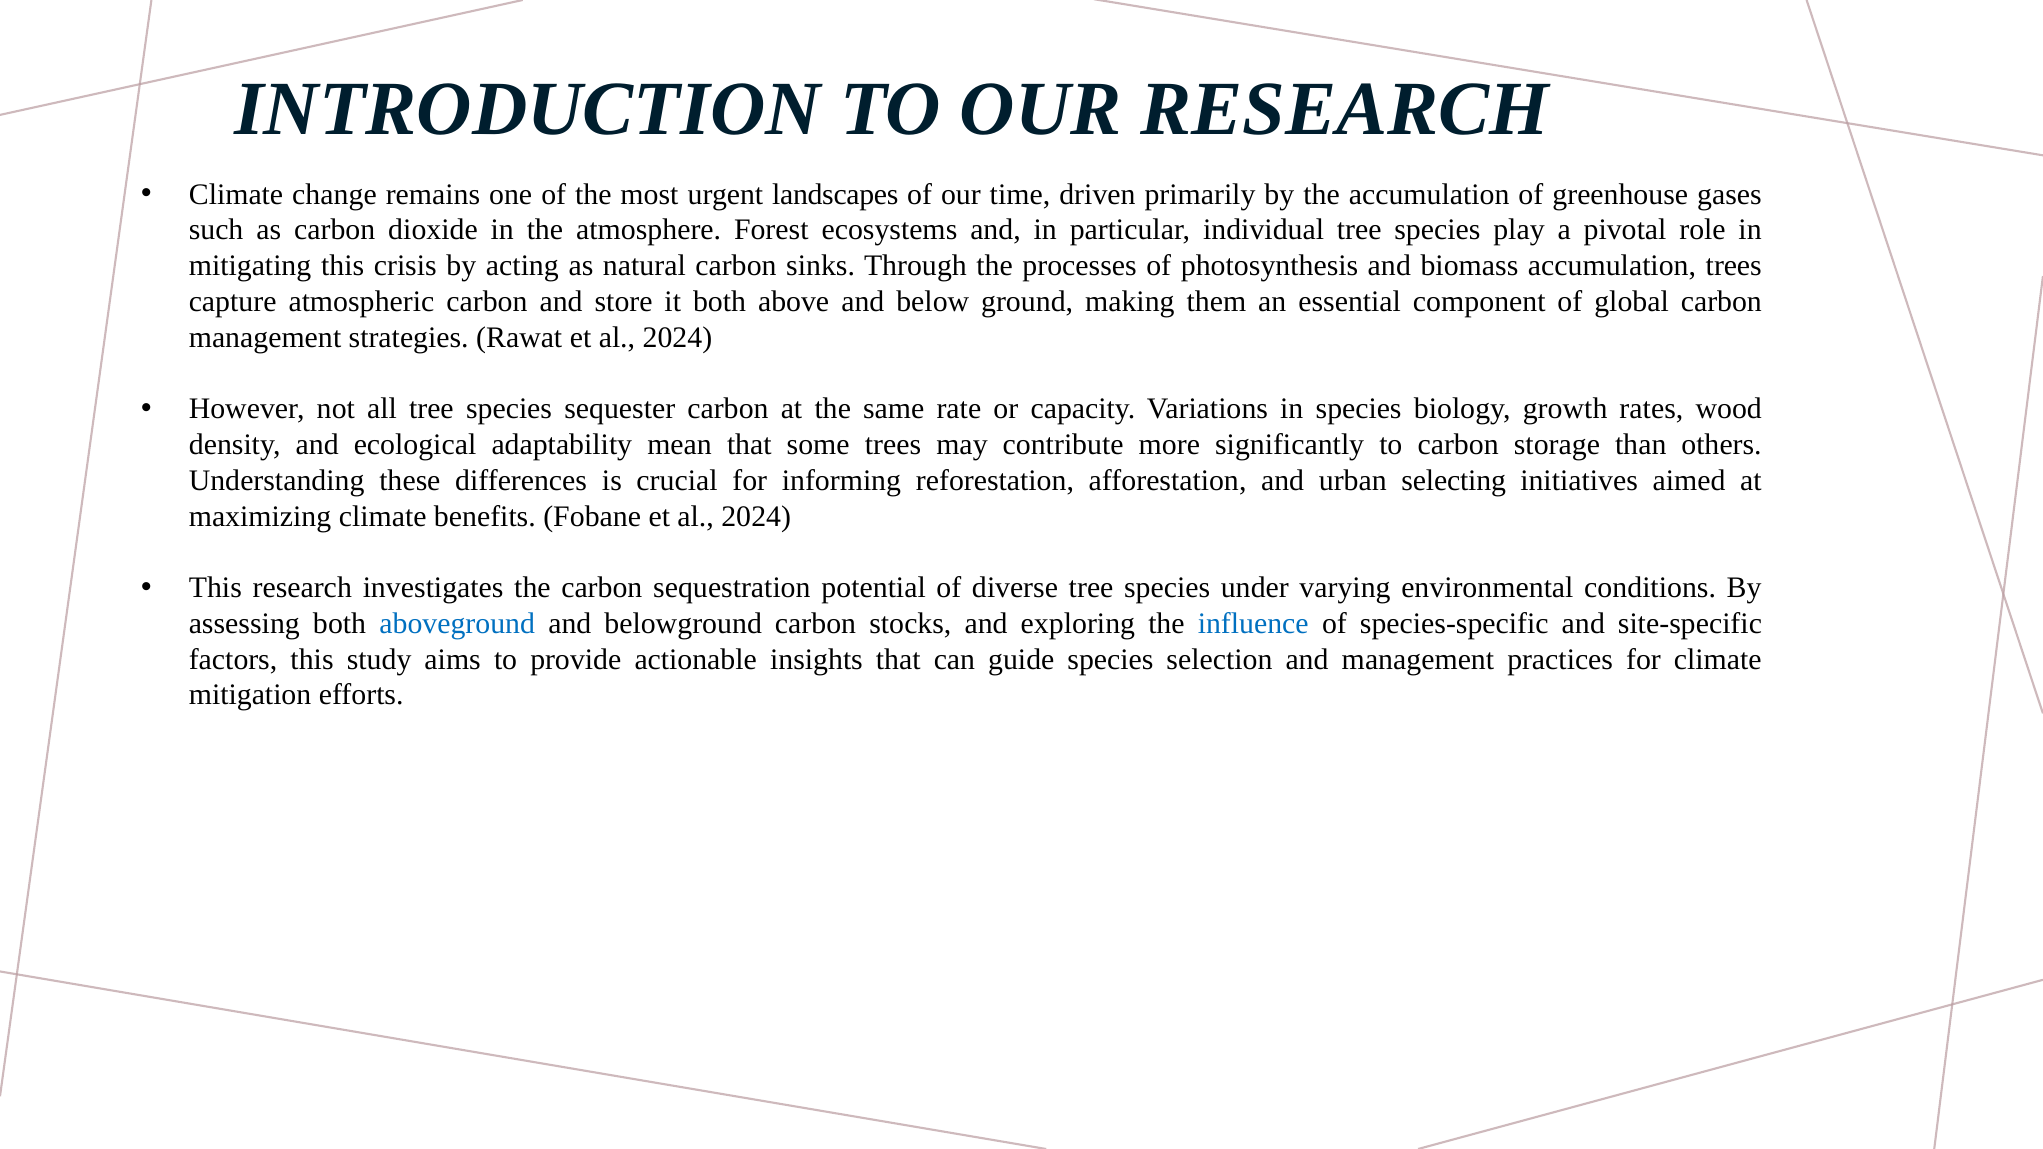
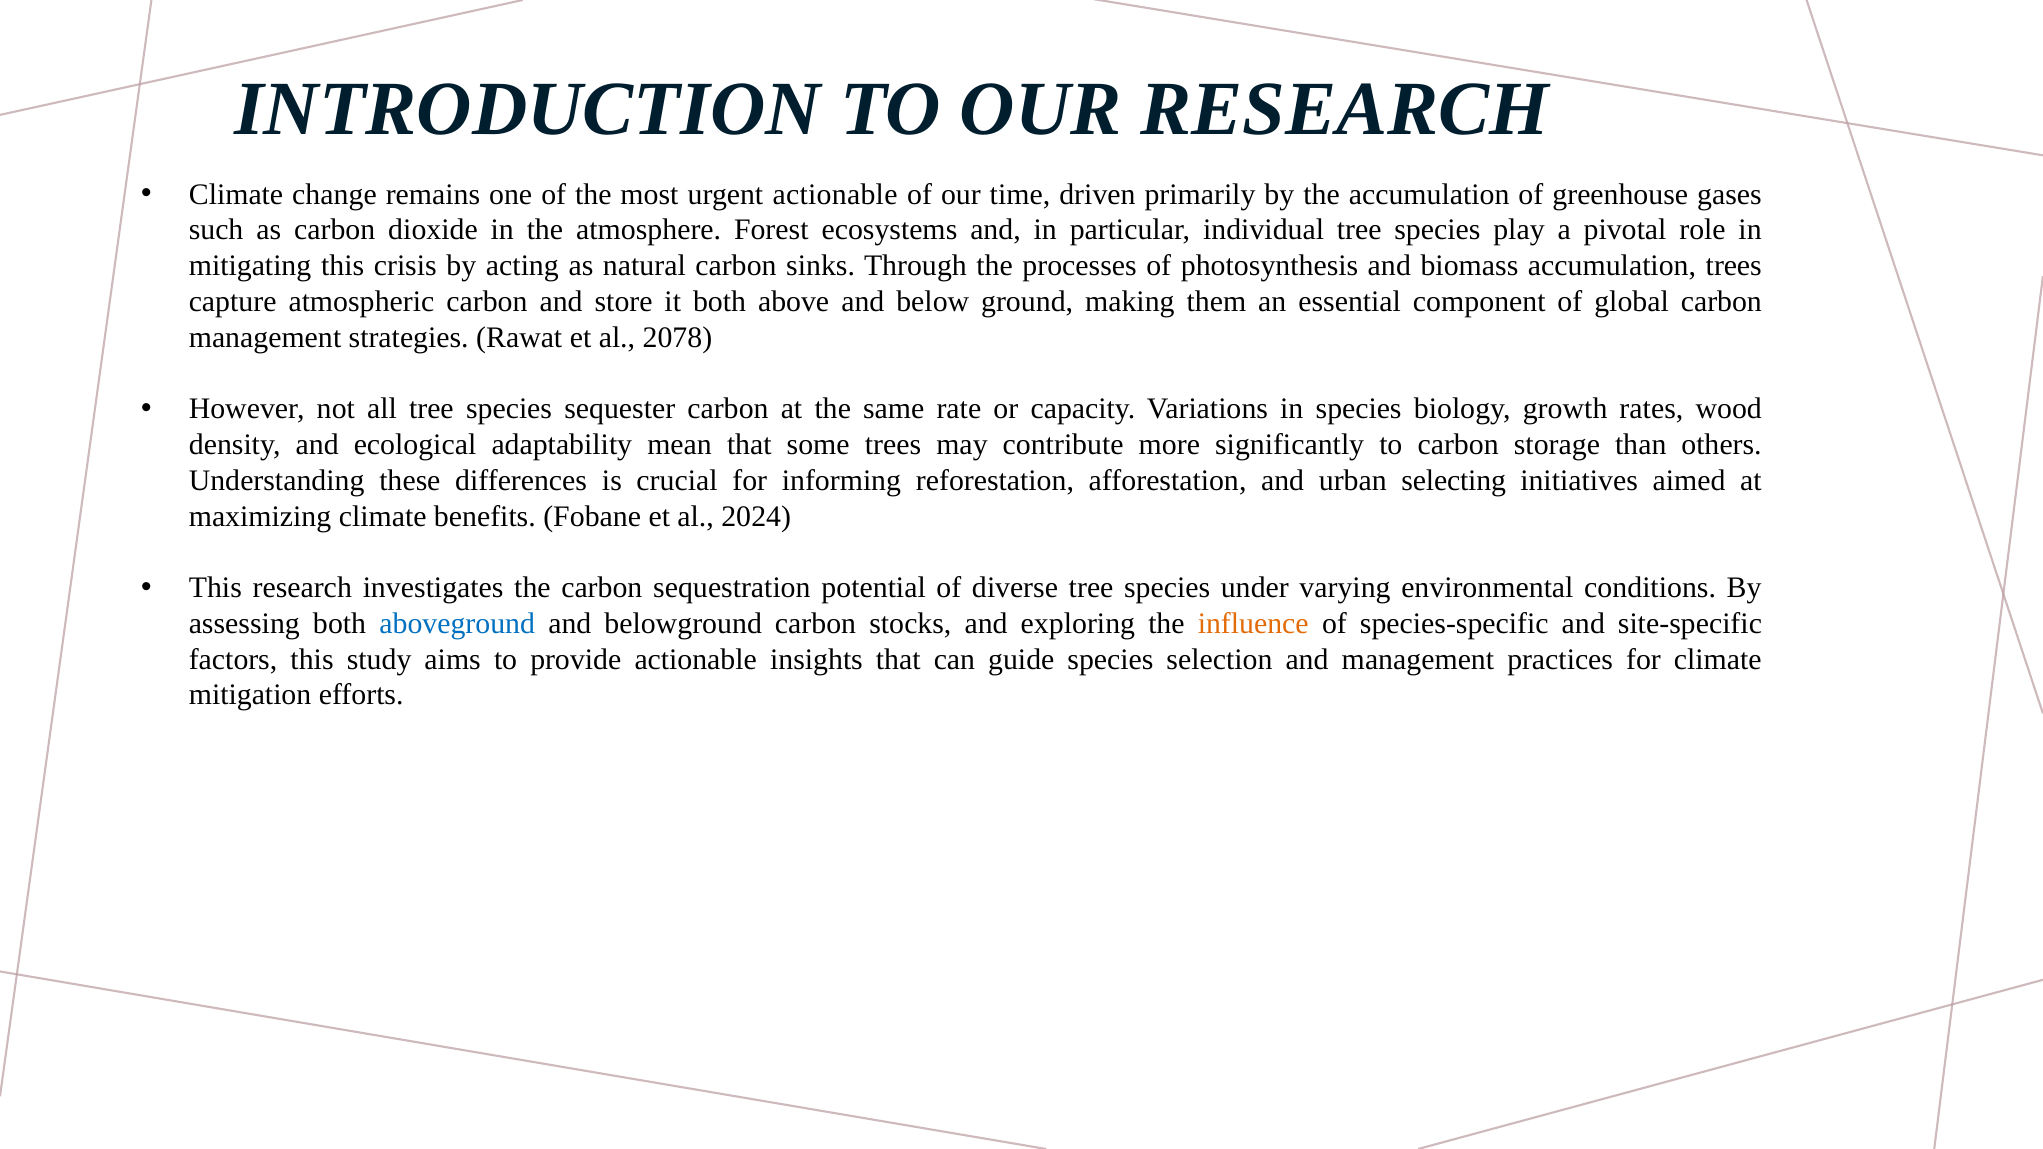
urgent landscapes: landscapes -> actionable (835, 194)
Rawat et al 2024: 2024 -> 2078 (677, 338)
influence colour: blue -> orange (1253, 624)
